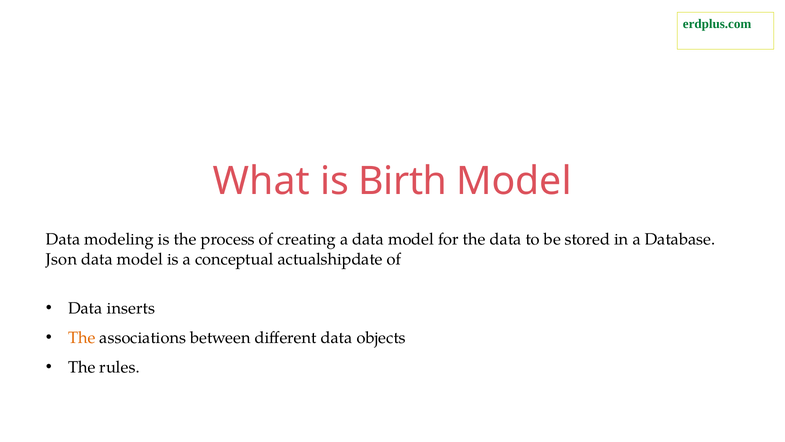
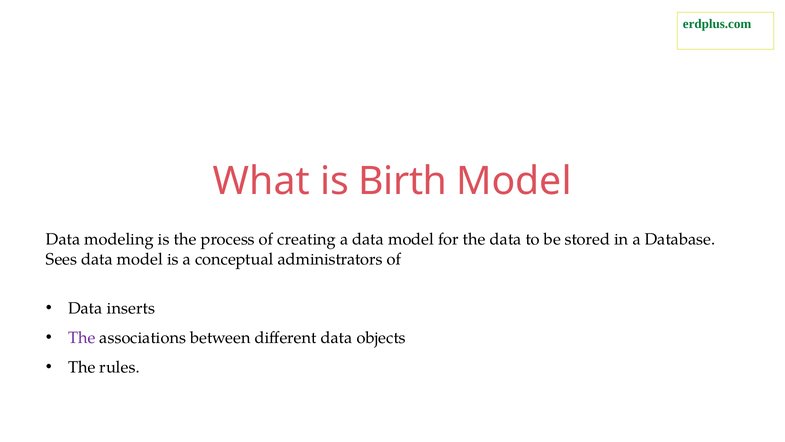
Json: Json -> Sees (62, 259)
actualshipdate: actualshipdate -> administrators (330, 259)
The colour: orange -> purple (82, 337)
